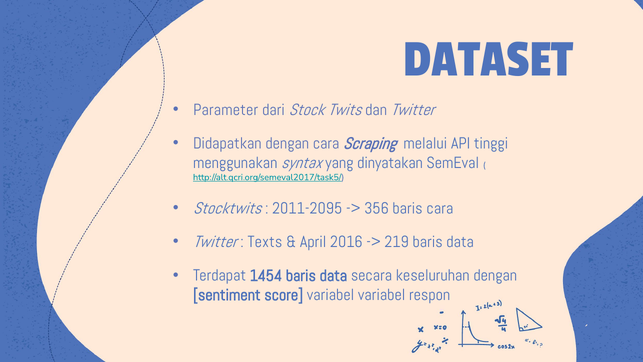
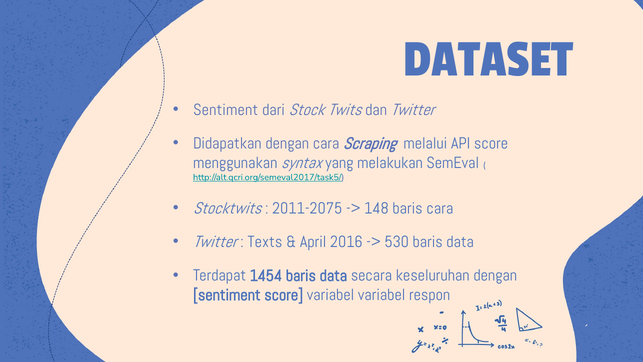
Parameter: Parameter -> Sentiment (226, 110)
API tinggi: tinggi -> score (491, 143)
dinyatakan: dinyatakan -> melakukan (390, 163)
2011-2095: 2011-2095 -> 2011-2075 (307, 208)
356: 356 -> 148 (376, 208)
219: 219 -> 530 (397, 242)
